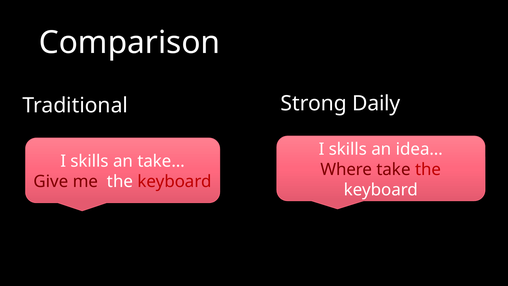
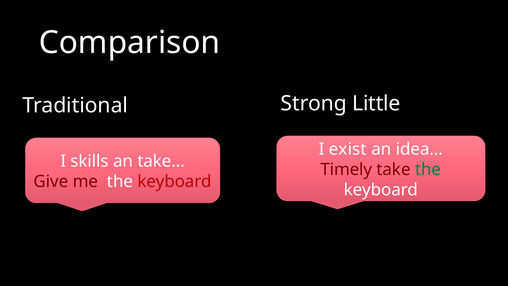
Daily: Daily -> Little (376, 103)
skills: skills -> exist (348, 149)
Where: Where -> Timely (346, 169)
the colour: red -> green (428, 169)
